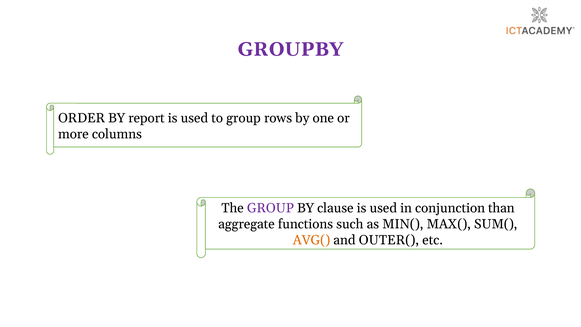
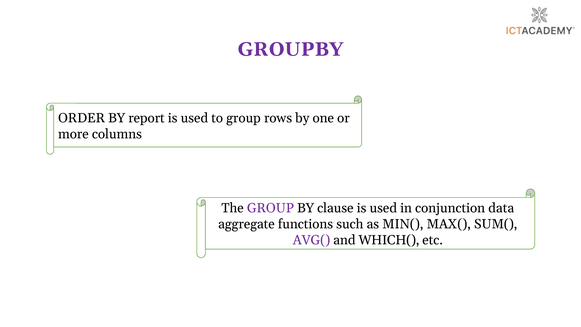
than: than -> data (501, 208)
AVG( colour: orange -> purple (311, 240)
OUTER(: OUTER( -> WHICH( (389, 240)
